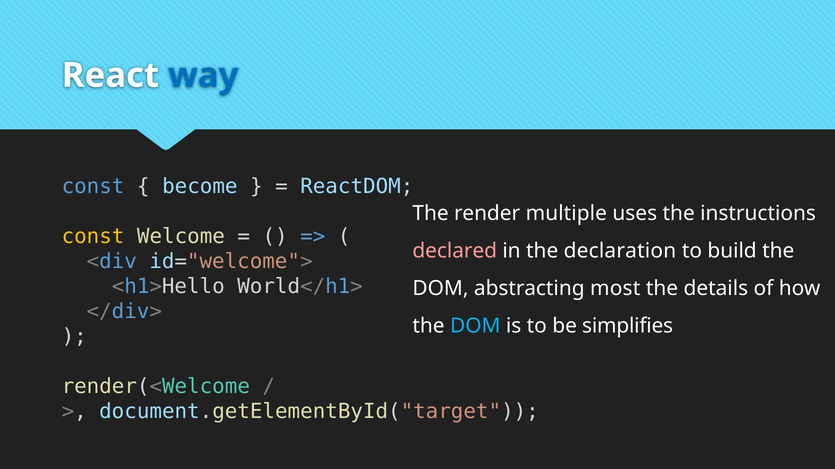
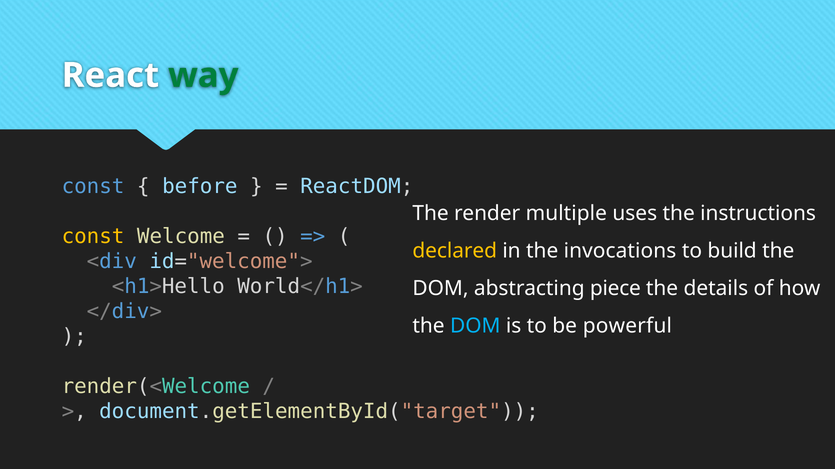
way colour: blue -> green (203, 76)
become: become -> before (200, 186)
declared colour: pink -> yellow (455, 251)
declaration: declaration -> invocations (620, 251)
most: most -> piece (615, 289)
simplifies: simplifies -> powerful (627, 326)
